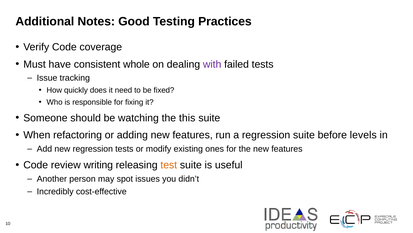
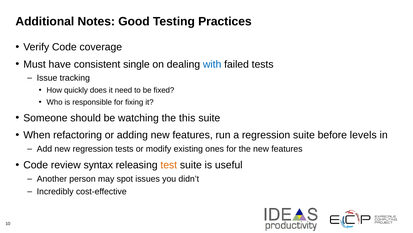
whole: whole -> single (136, 64)
with colour: purple -> blue (212, 64)
writing: writing -> syntax (98, 165)
